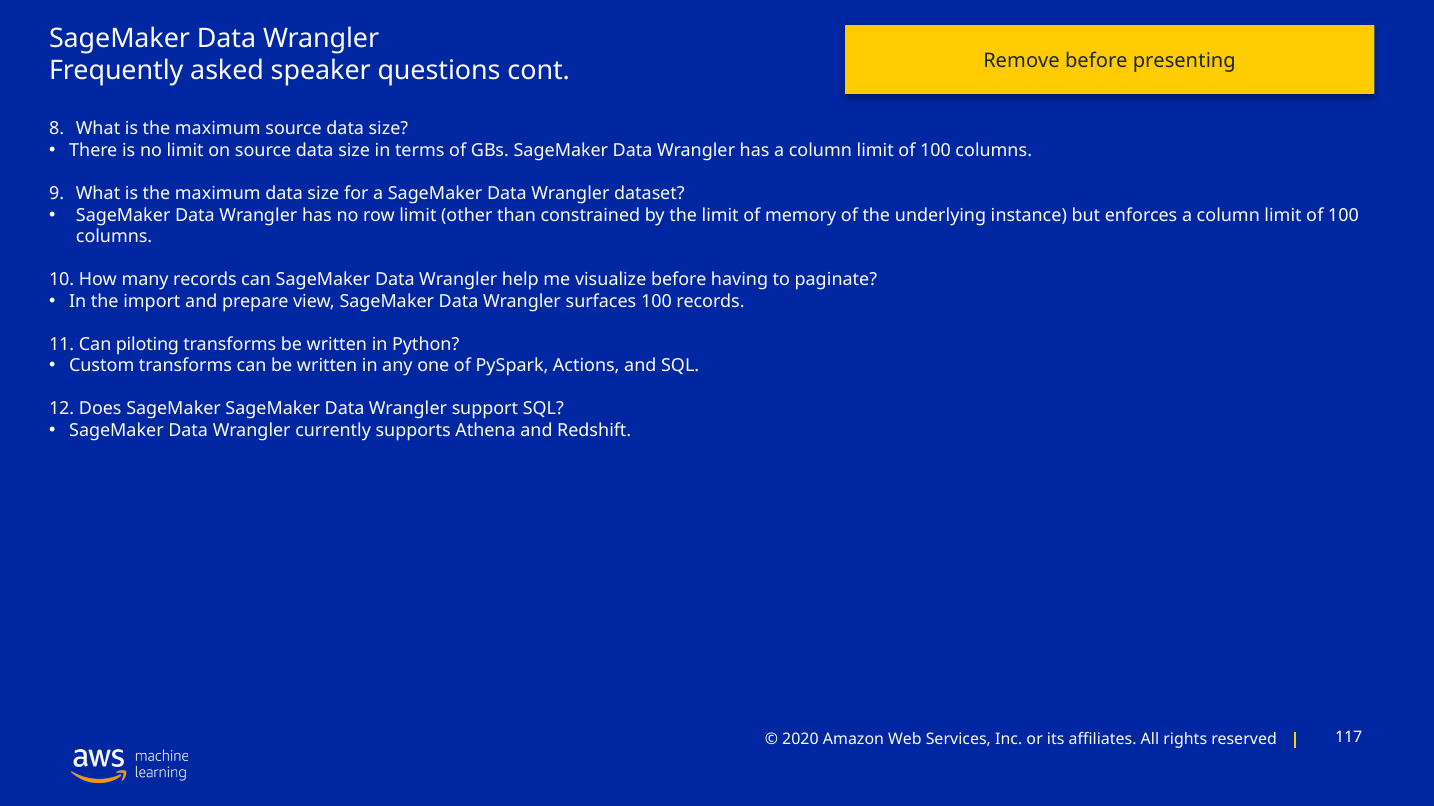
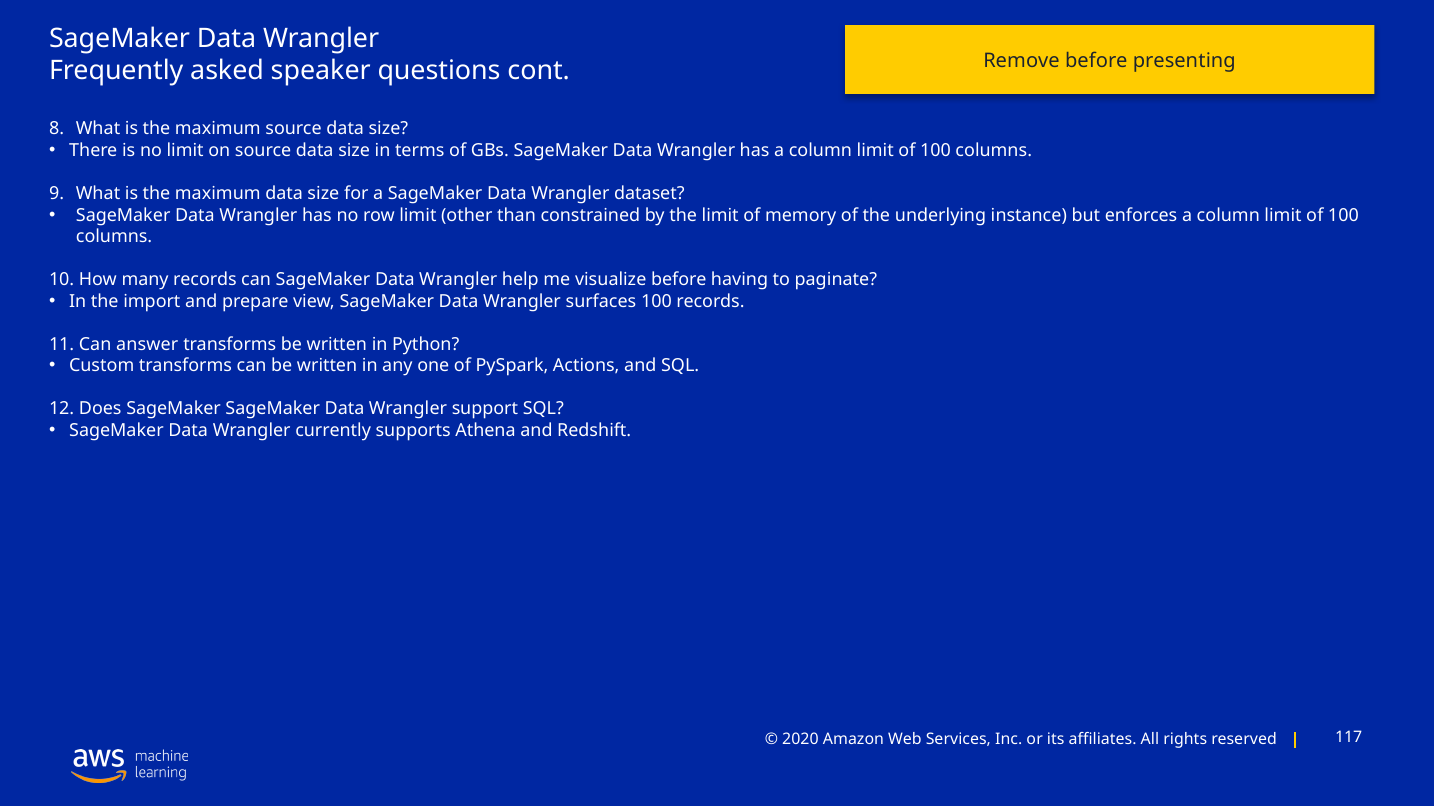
piloting: piloting -> answer (147, 345)
